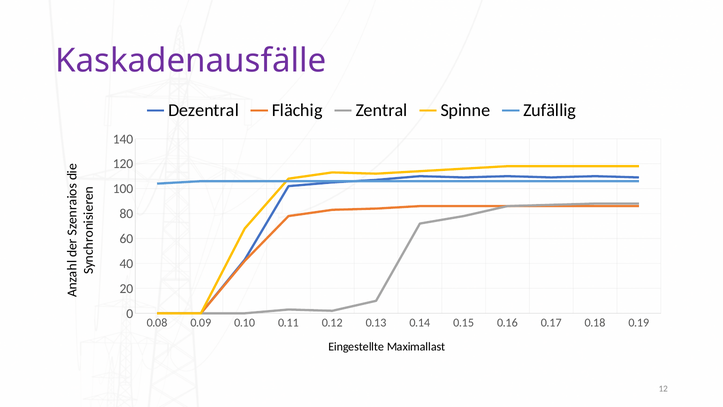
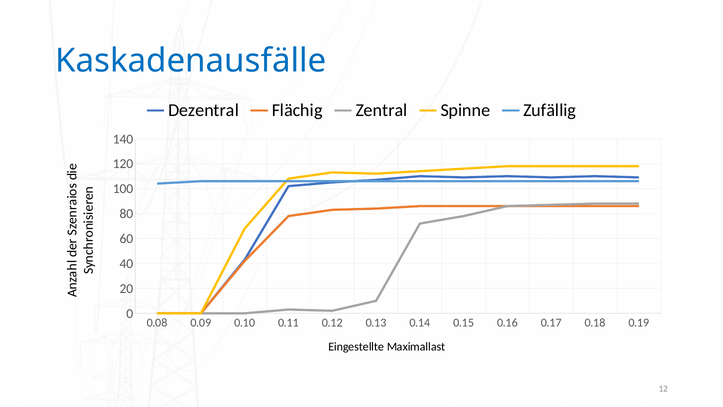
Kaskadenausfälle colour: purple -> blue (191, 61)
